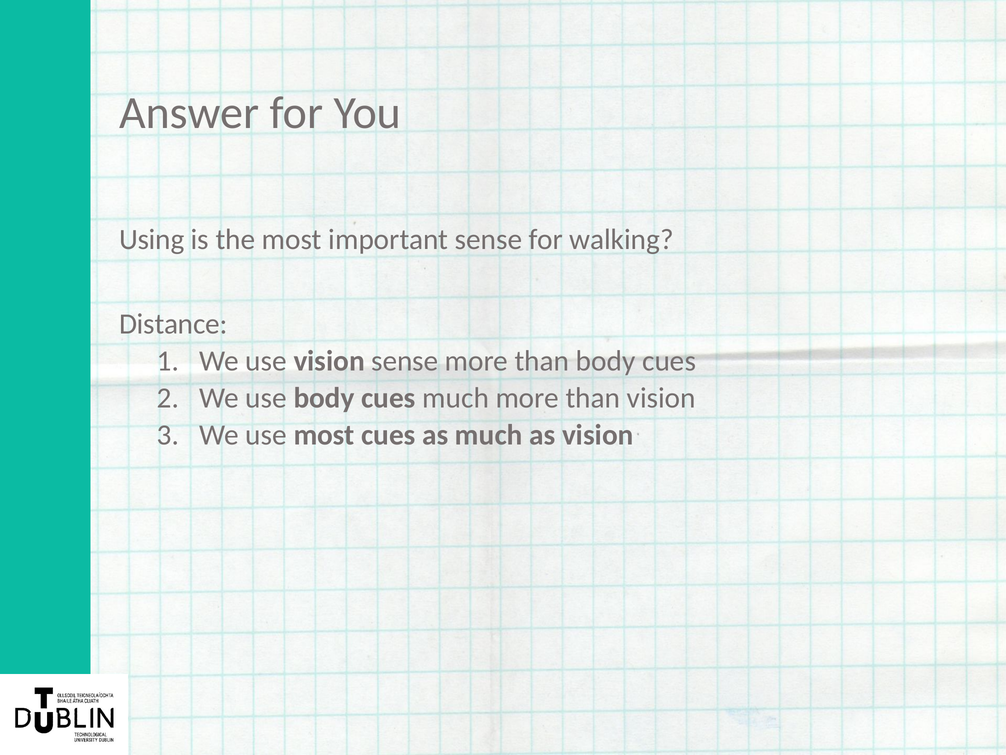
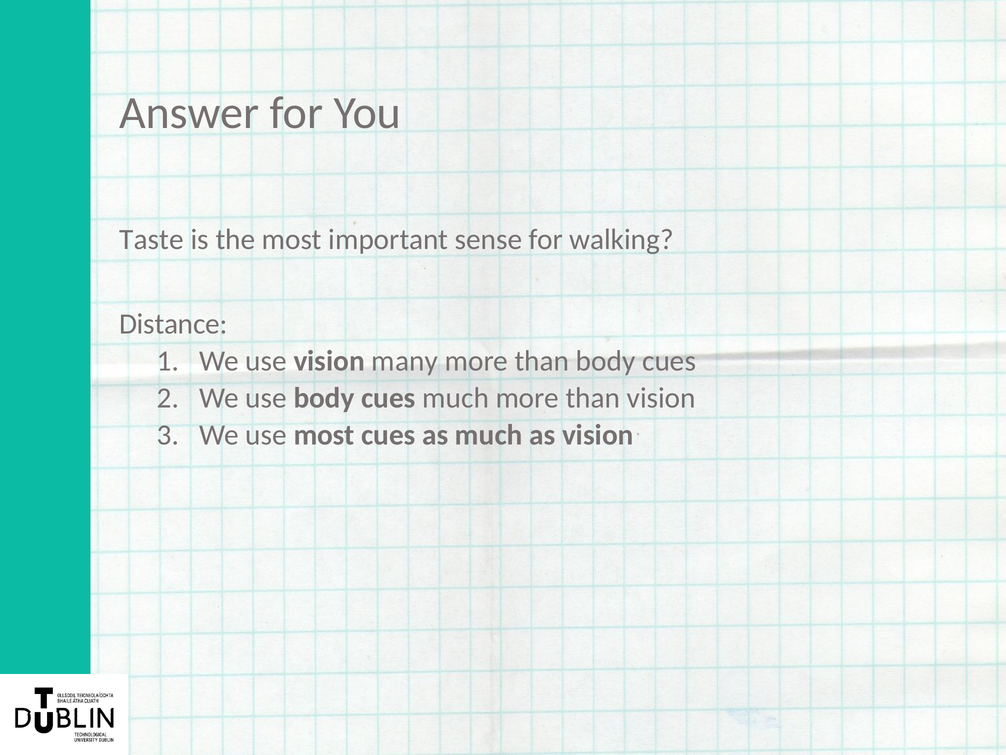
Using: Using -> Taste (152, 240)
vision sense: sense -> many (405, 361)
